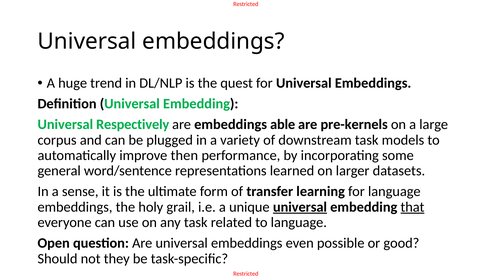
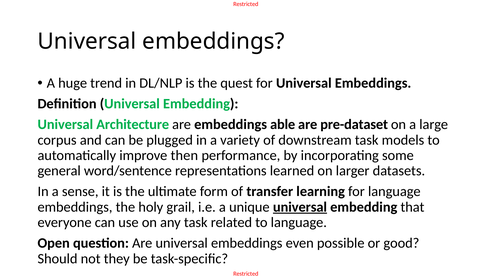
Respectively: Respectively -> Architecture (133, 124)
pre-kernels: pre-kernels -> pre-dataset (354, 124)
that underline: present -> none (412, 207)
